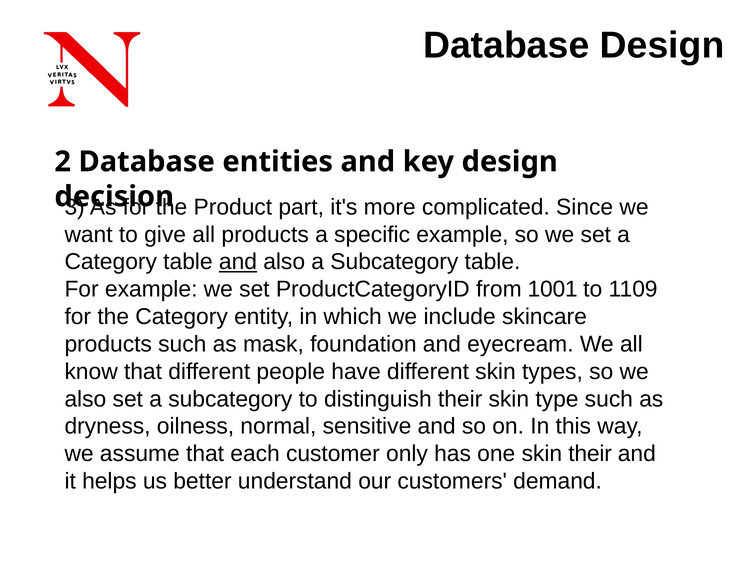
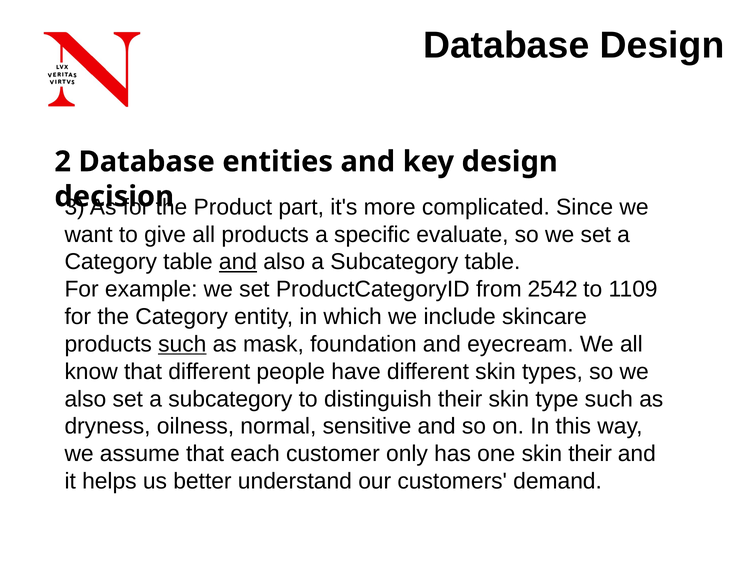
specific example: example -> evaluate (462, 234)
1001: 1001 -> 2542 (553, 289)
such underline: none -> present (182, 344)
